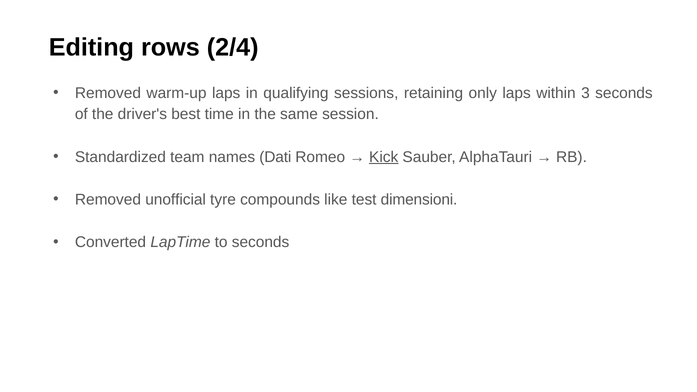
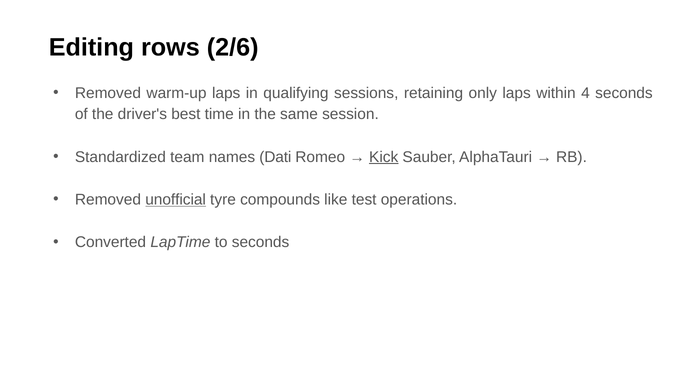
2/4: 2/4 -> 2/6 (233, 48)
3: 3 -> 4 (586, 93)
unofficial underline: none -> present (176, 200)
dimensioni: dimensioni -> operations (419, 200)
